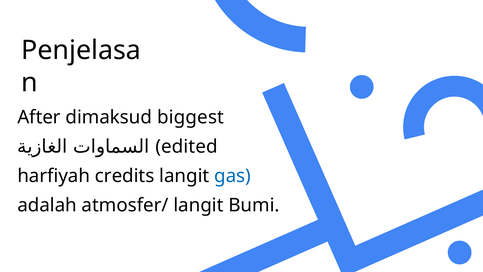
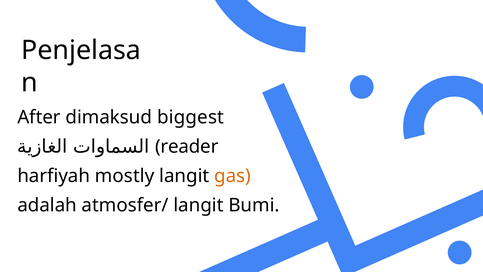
edited: edited -> reader (187, 147)
credits: credits -> mostly (125, 176)
gas colour: blue -> orange (232, 176)
